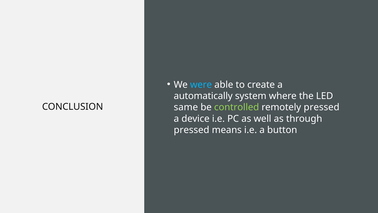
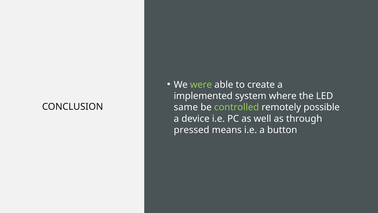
were colour: light blue -> light green (201, 84)
automatically: automatically -> implemented (203, 96)
remotely pressed: pressed -> possible (322, 107)
